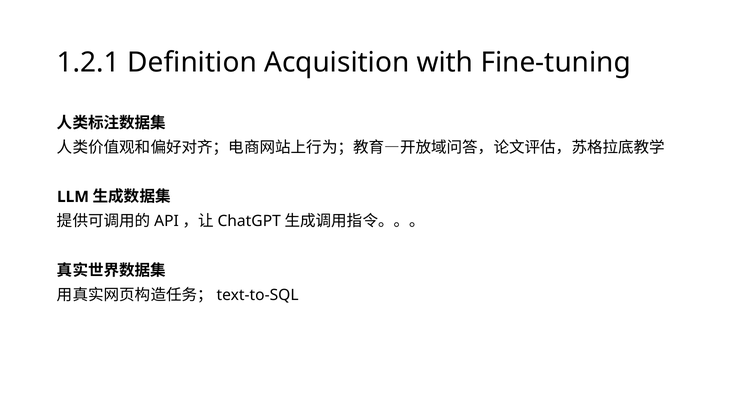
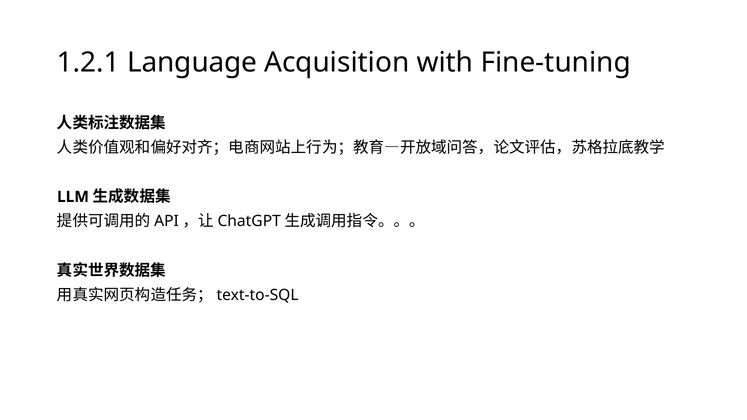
Definition: Definition -> Language (192, 63)
